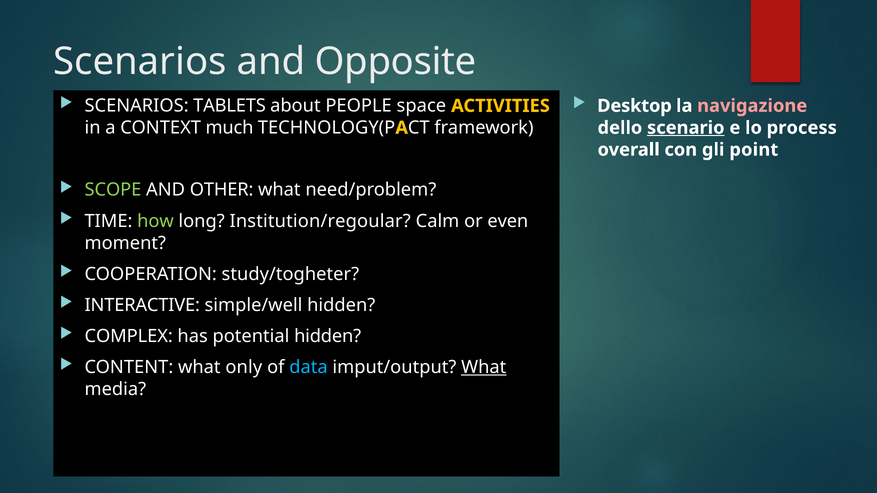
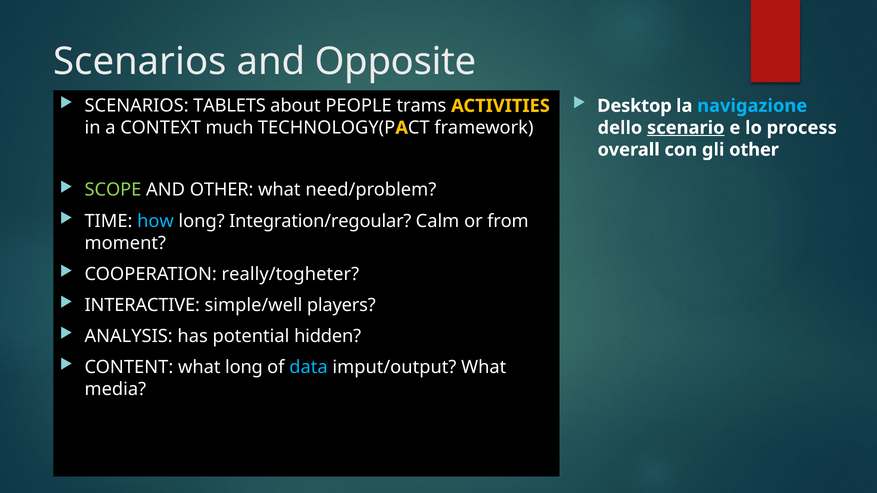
space: space -> trams (421, 106)
navigazione colour: pink -> light blue (752, 106)
gli point: point -> other (754, 150)
how colour: light green -> light blue (155, 221)
Institution/regoular: Institution/regoular -> Integration/regoular (320, 221)
even: even -> from (508, 221)
study/togheter: study/togheter -> really/togheter (290, 274)
simple/well hidden: hidden -> players (341, 305)
COMPLEX: COMPLEX -> ANALYSIS (129, 336)
what only: only -> long (244, 368)
What underline: present -> none (484, 368)
